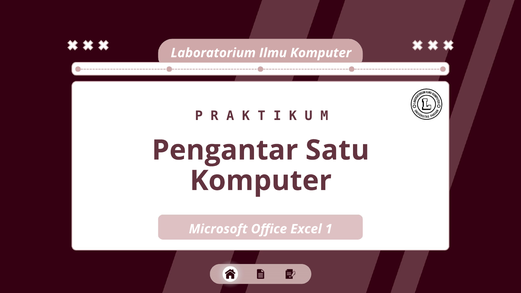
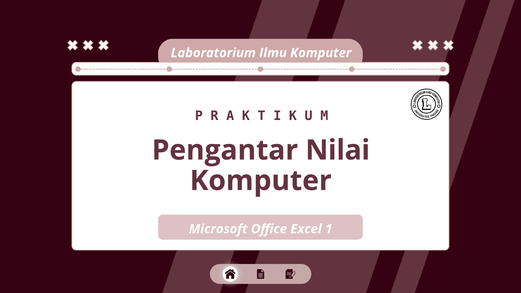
Satu: Satu -> Nilai (338, 150)
